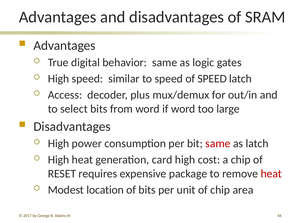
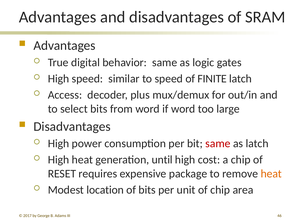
of SPEED: SPEED -> FINITE (212, 79)
card: card -> until (162, 160)
heat colour: red -> orange (271, 174)
